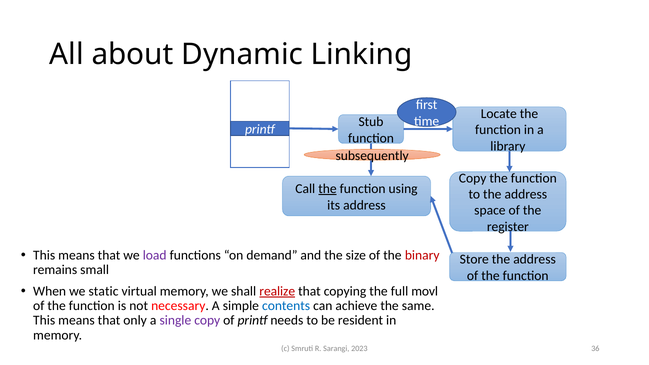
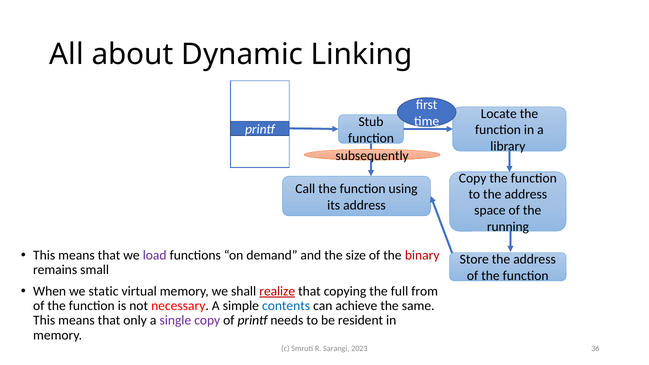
the underline: present -> none (327, 189)
register: register -> running (508, 227)
movl: movl -> from (425, 291)
